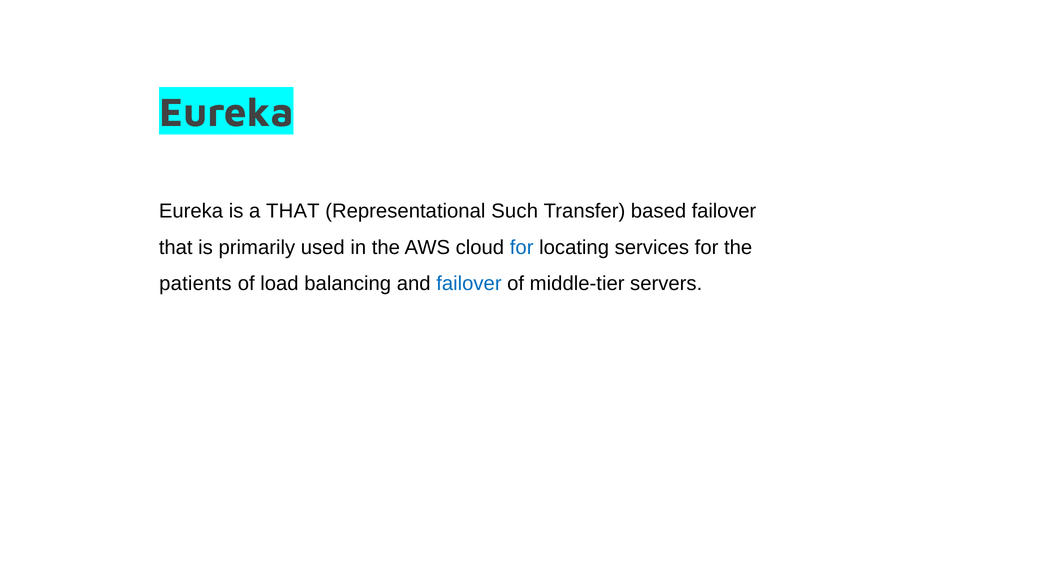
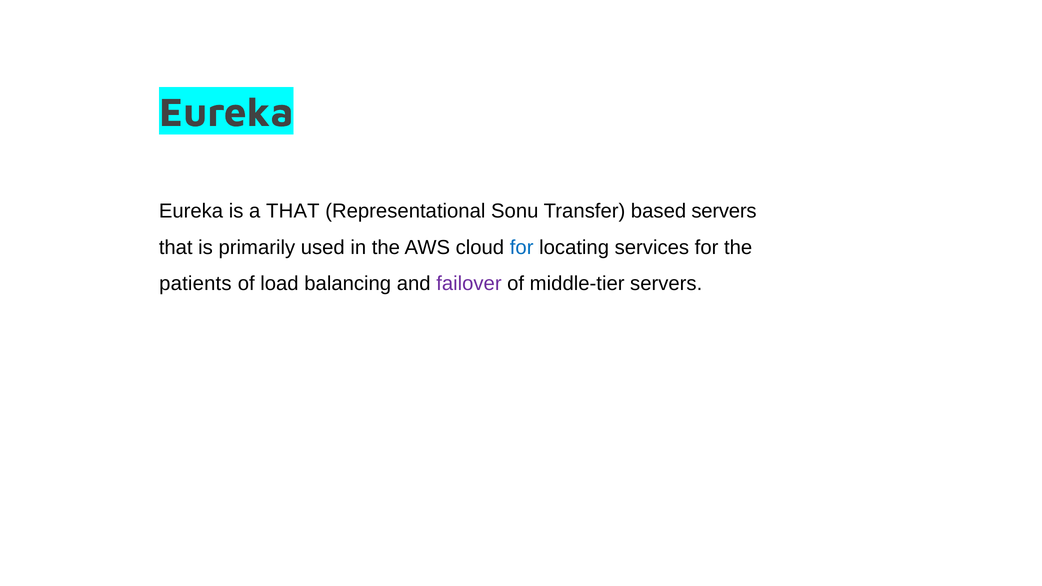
Such: Such -> Sonu (515, 211)
based failover: failover -> servers (724, 211)
failover colour: blue -> purple (469, 284)
